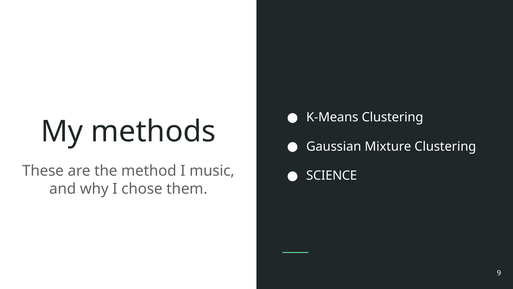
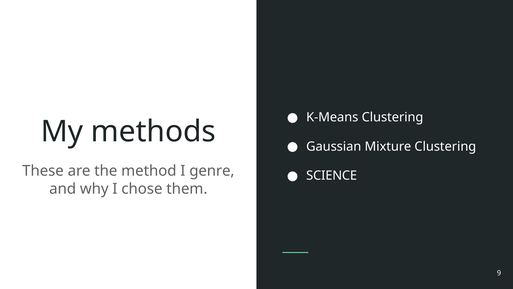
music: music -> genre (212, 171)
